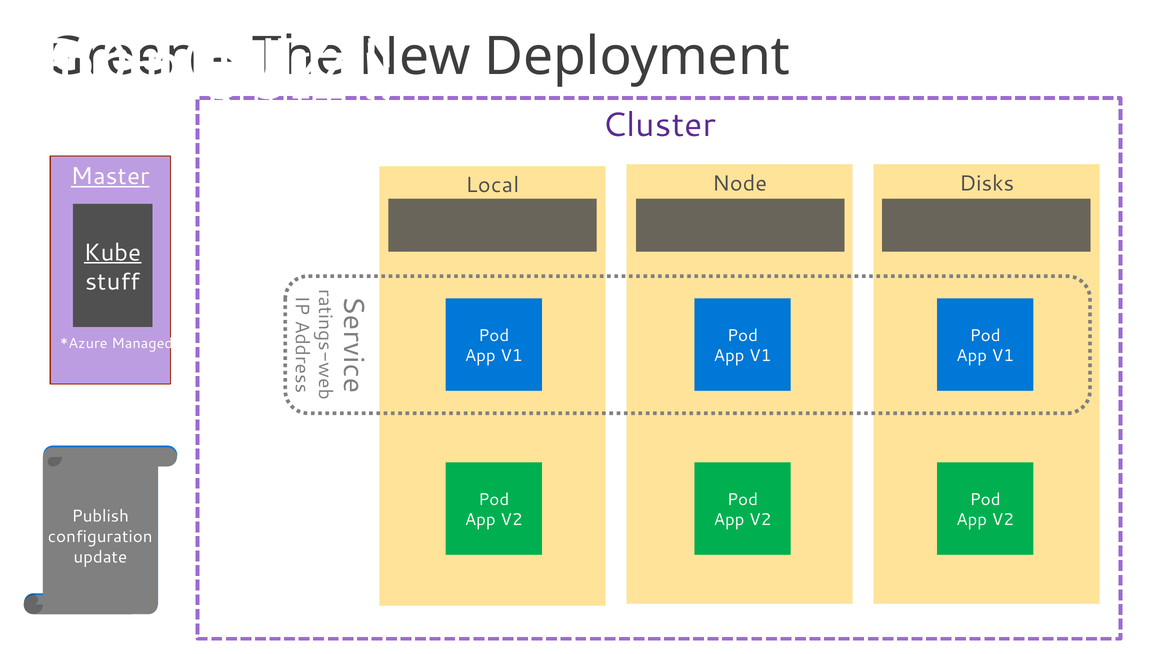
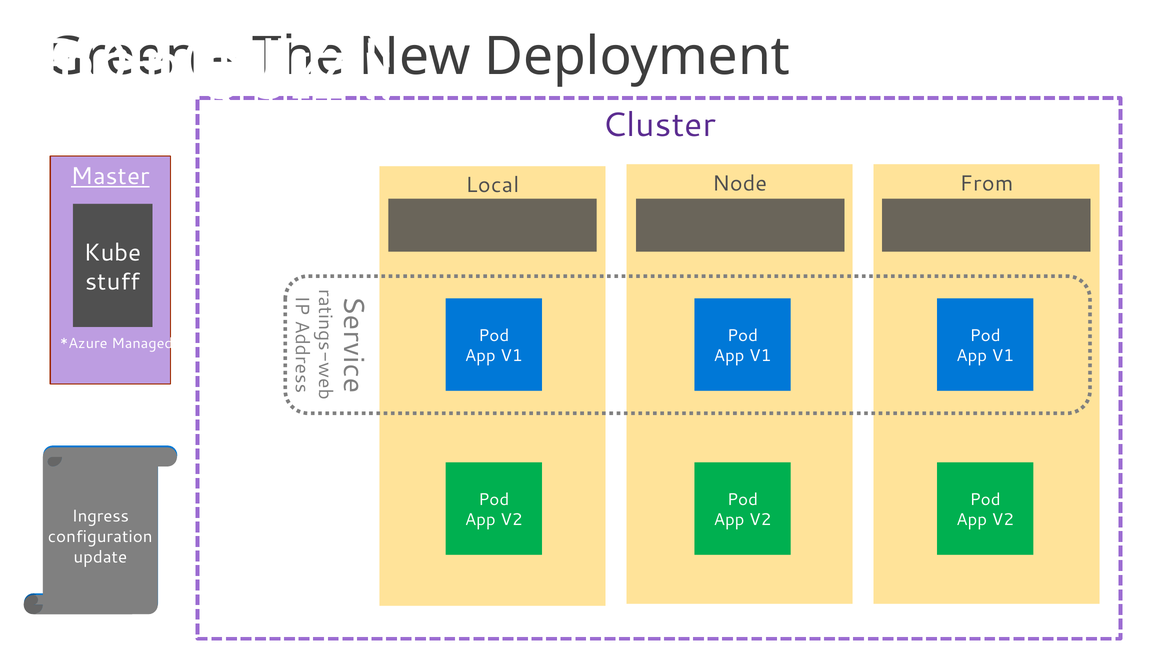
Disks: Disks -> From (986, 183)
Kube underline: present -> none (113, 253)
Publish: Publish -> Ingress (100, 517)
